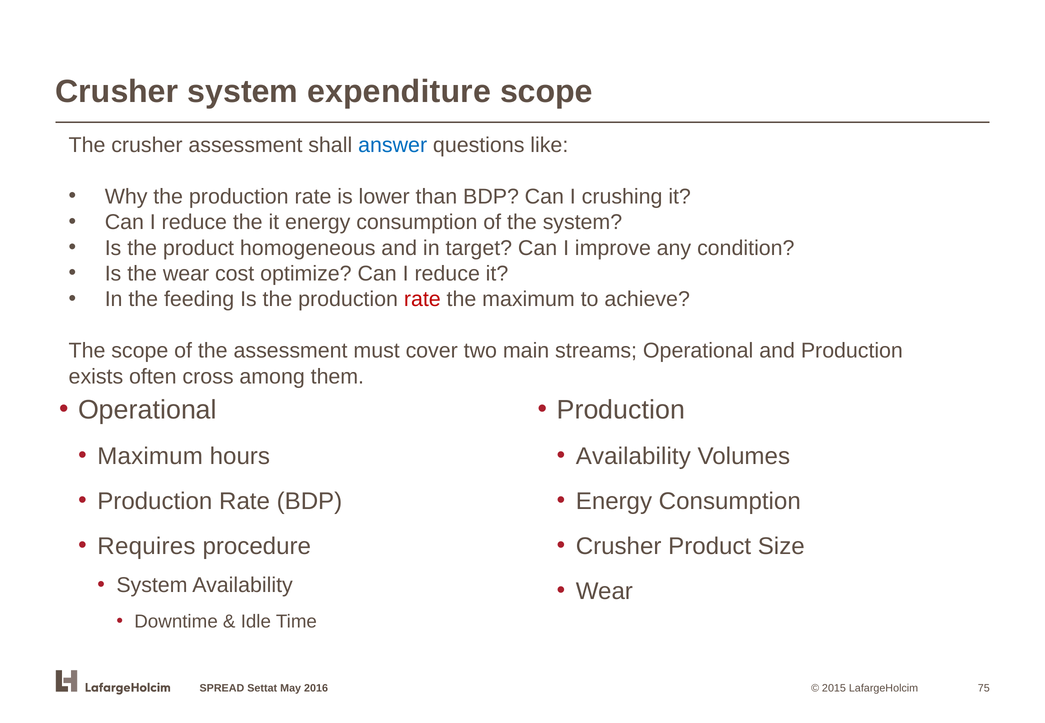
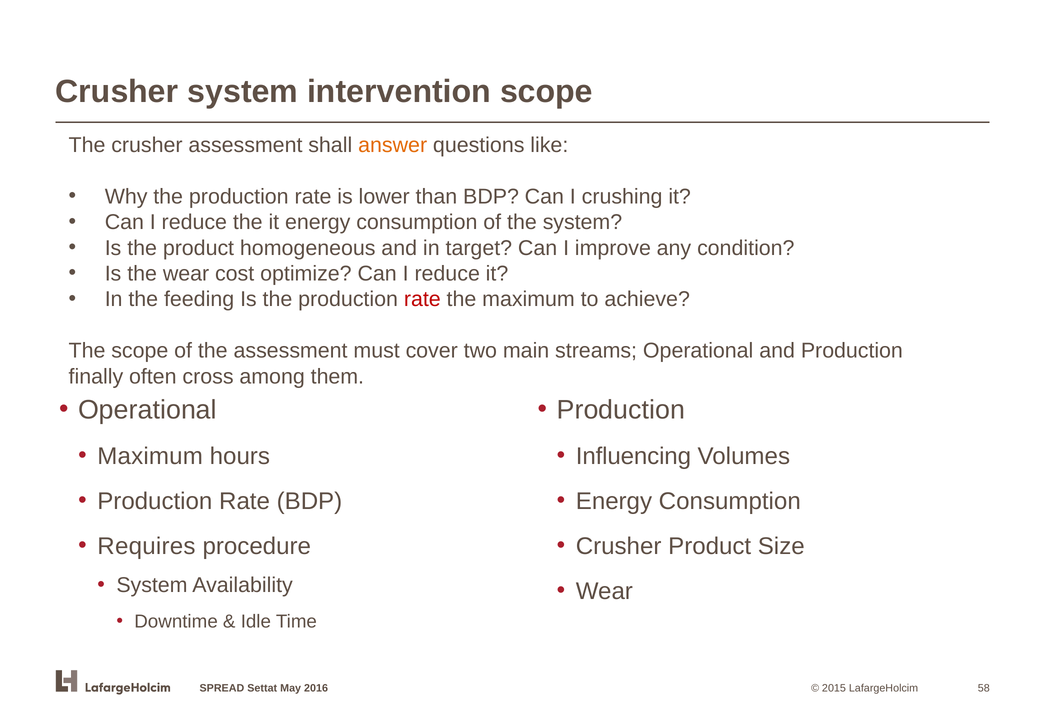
expenditure: expenditure -> intervention (399, 92)
answer colour: blue -> orange (393, 145)
exists: exists -> finally (96, 377)
Availability: Availability -> Influencing (633, 456)
75: 75 -> 58 (984, 689)
